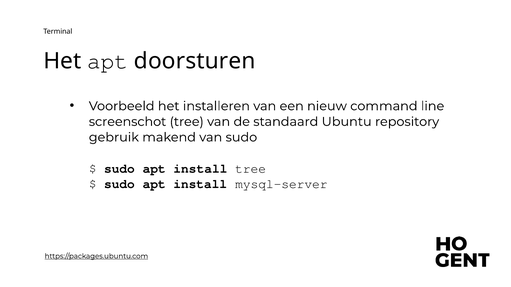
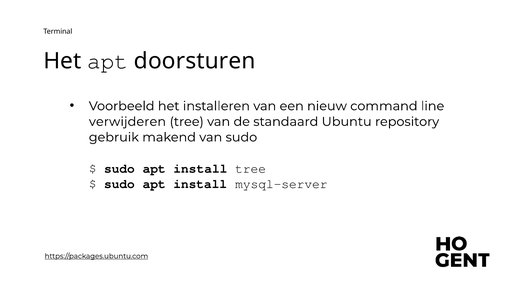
screenschot: screenschot -> verwijderen (127, 122)
